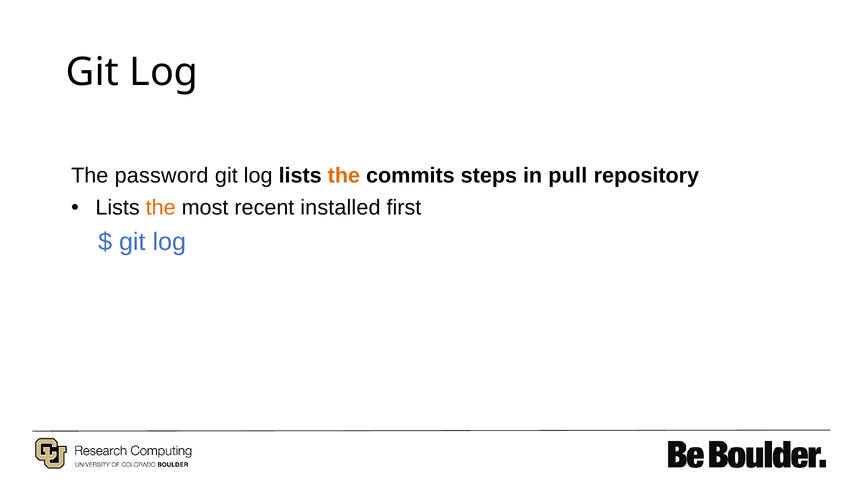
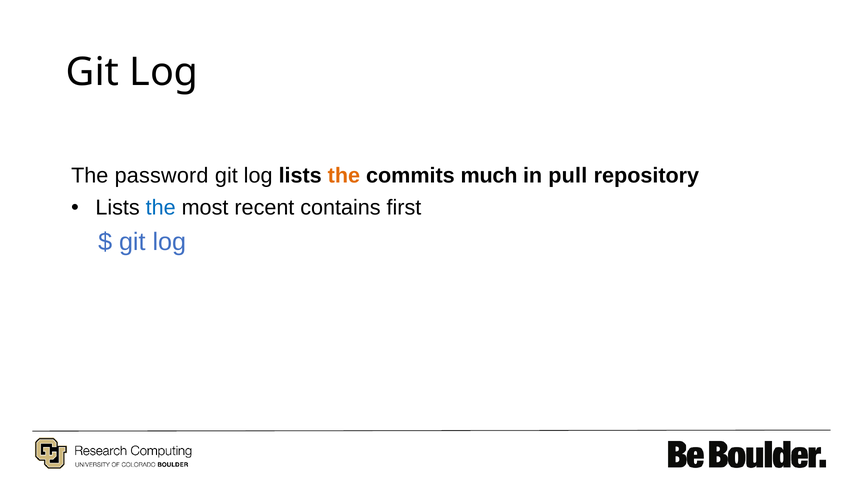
steps: steps -> much (489, 176)
the colour: orange -> blue (161, 208)
installed: installed -> contains (340, 208)
